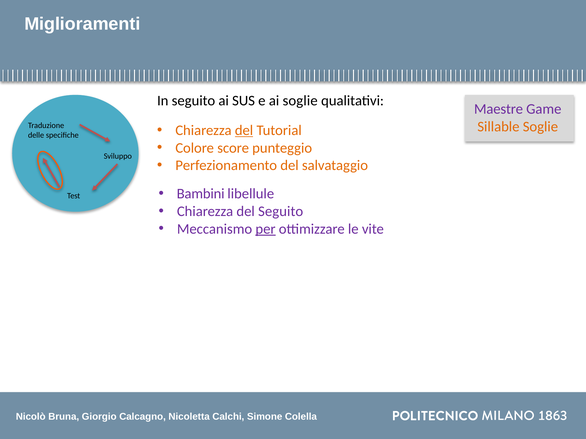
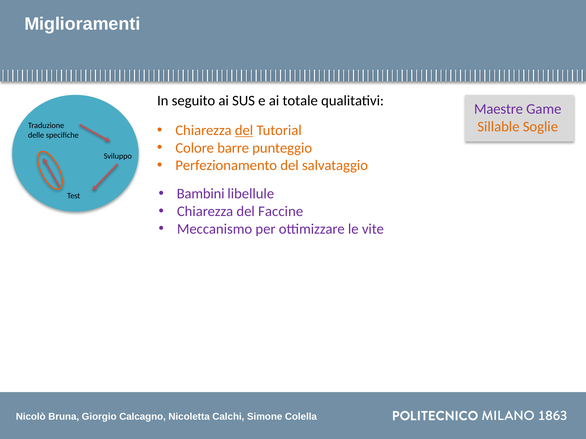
ai soglie: soglie -> totale (300, 101)
score: score -> barre (233, 148)
del Seguito: Seguito -> Faccine (281, 212)
per underline: present -> none (266, 229)
